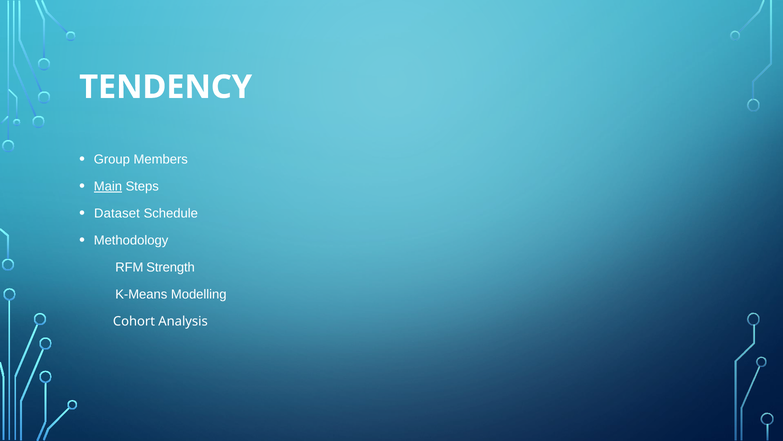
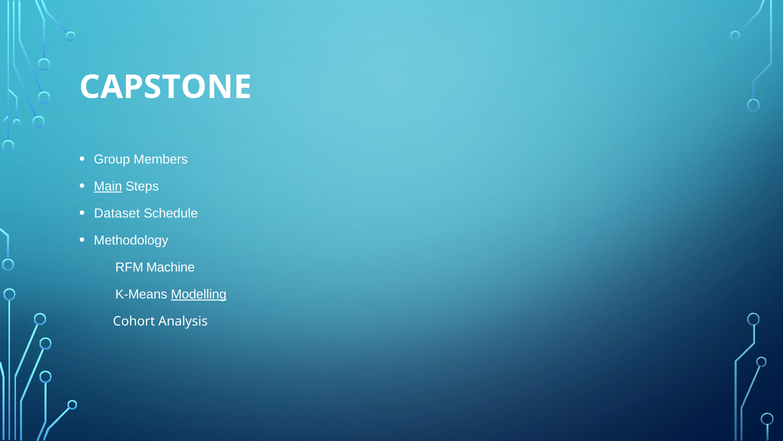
TENDENCY: TENDENCY -> CAPSTONE (165, 87)
Strength: Strength -> Machine (171, 267)
Modelling underline: none -> present (199, 294)
